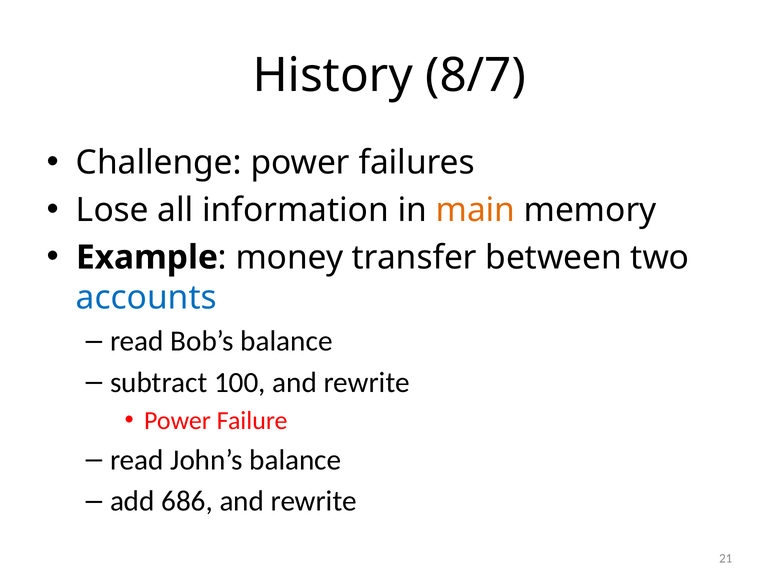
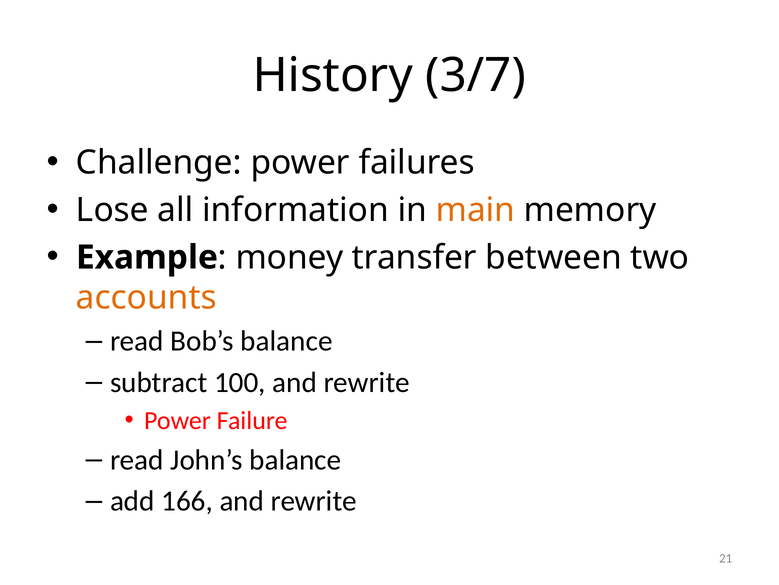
8/7: 8/7 -> 3/7 (476, 75)
accounts colour: blue -> orange (146, 297)
686: 686 -> 166 (187, 501)
